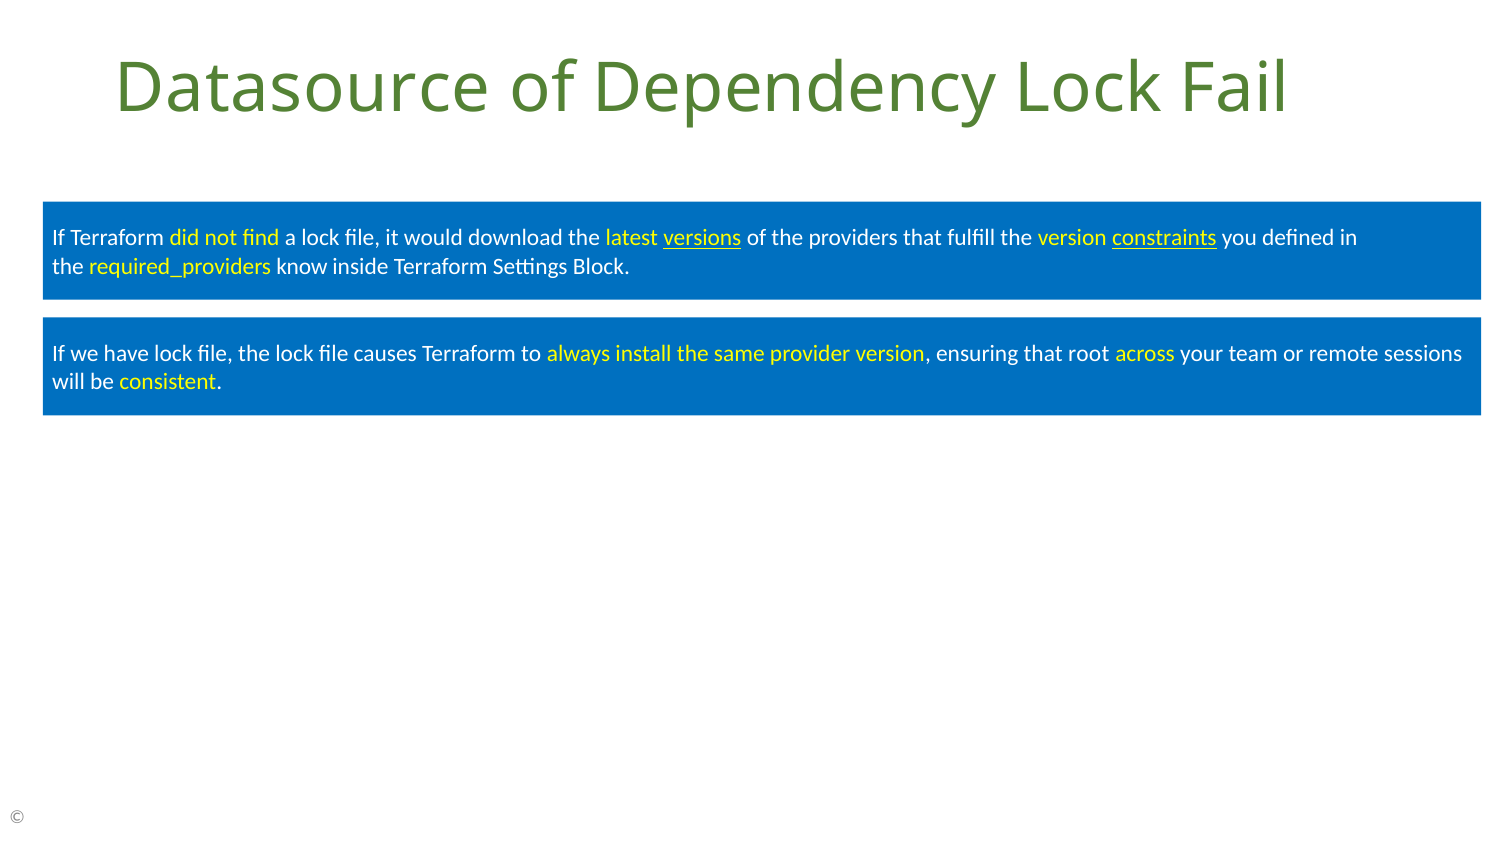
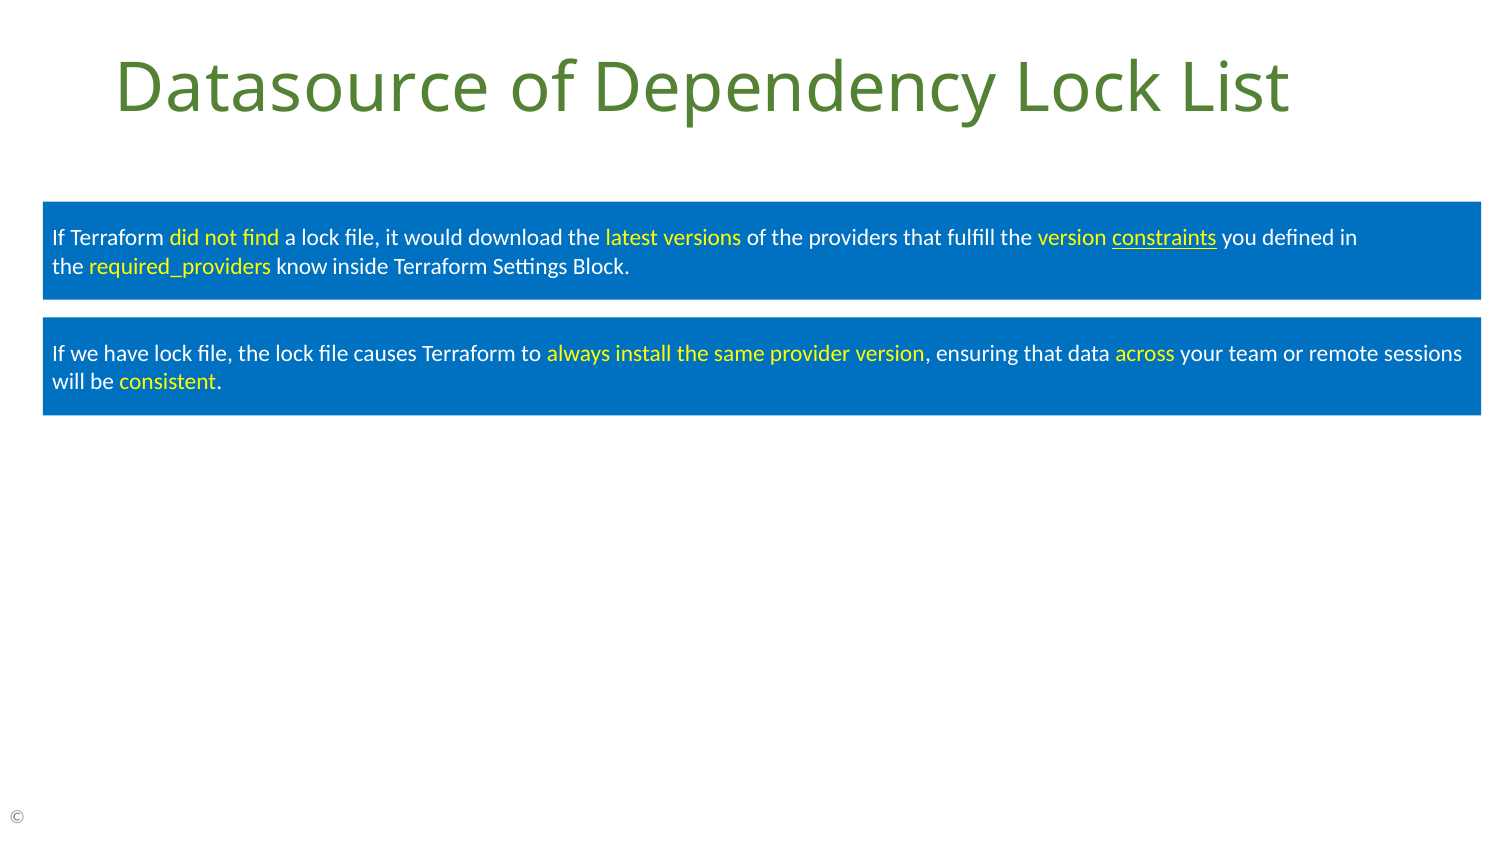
Fail: Fail -> List (1235, 88)
versions underline: present -> none (702, 238)
root: root -> data (1089, 354)
